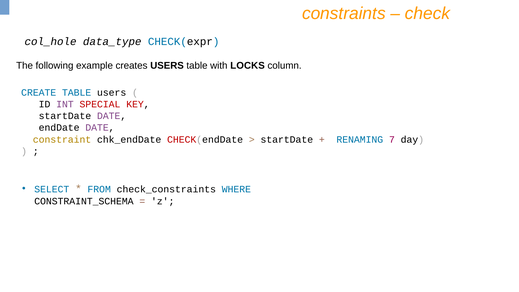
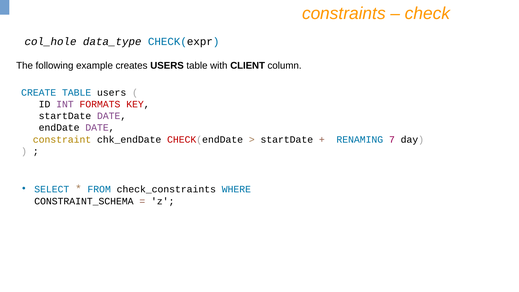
LOCKS: LOCKS -> CLIENT (248, 65)
SPECIAL: SPECIAL -> FORMATS (100, 104)
